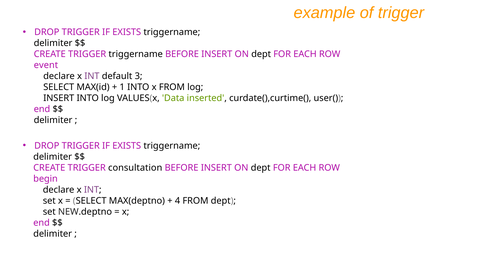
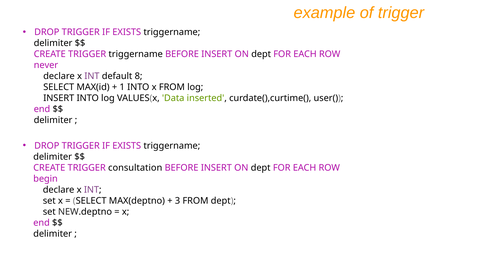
event: event -> never (46, 65)
3: 3 -> 8 (139, 76)
4: 4 -> 3 (178, 201)
